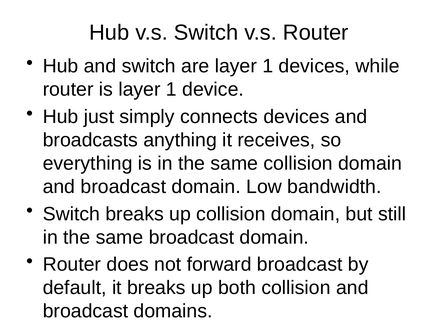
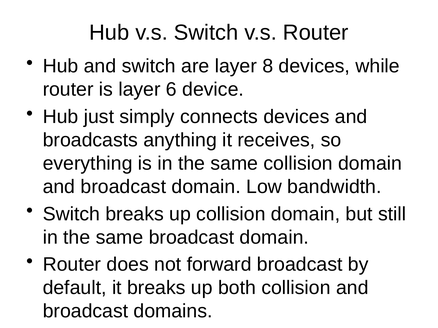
are layer 1: 1 -> 8 (268, 66)
is layer 1: 1 -> 6 (171, 90)
